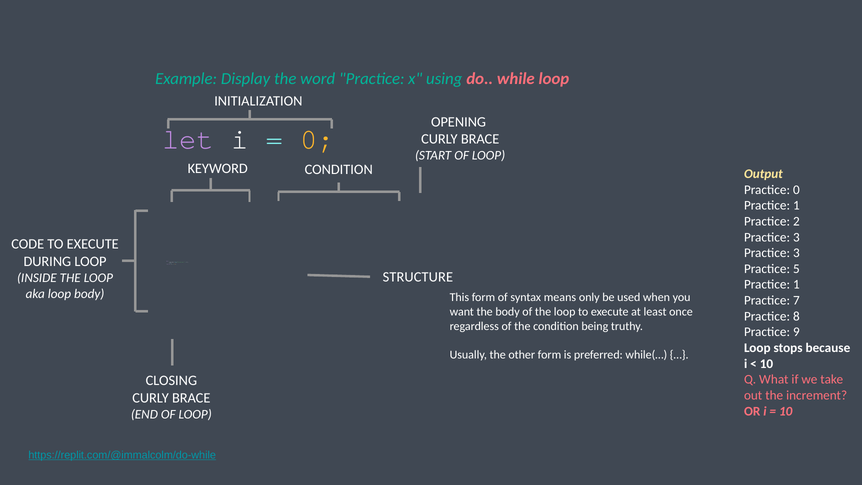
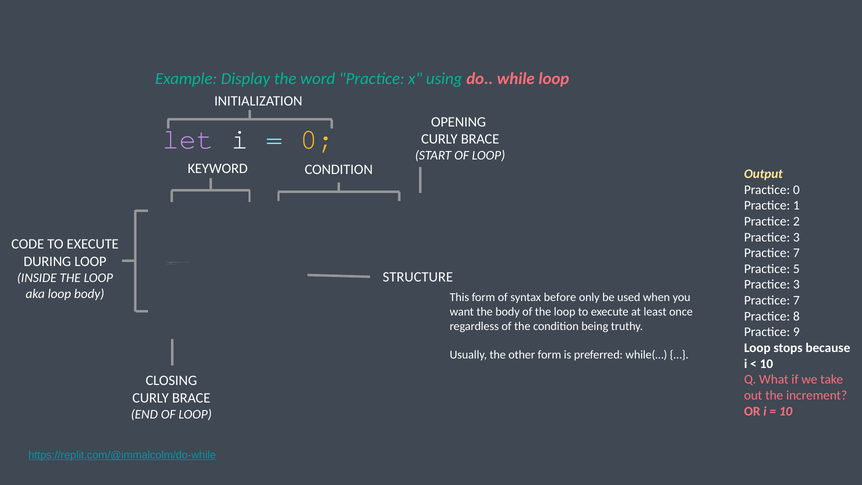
3: 3 -> 7 (796, 253)
1: 1 -> 3 (796, 285)
means: means -> before (560, 297)
